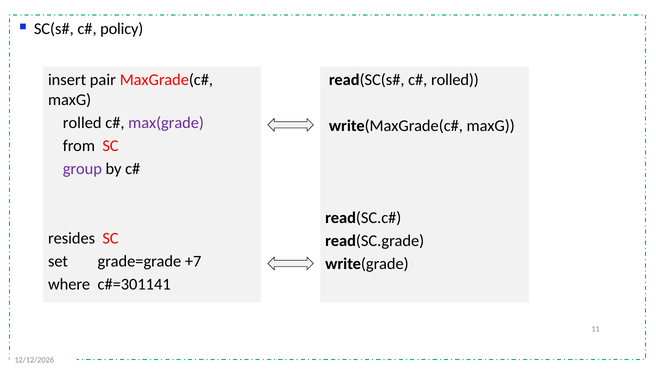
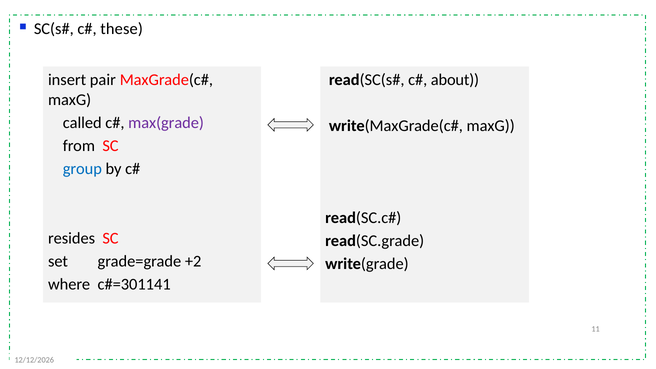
policy: policy -> these (122, 29)
rolled: rolled -> about (455, 80)
rolled: rolled -> called (82, 123)
group colour: purple -> blue (82, 169)
+7: +7 -> +2 (193, 261)
